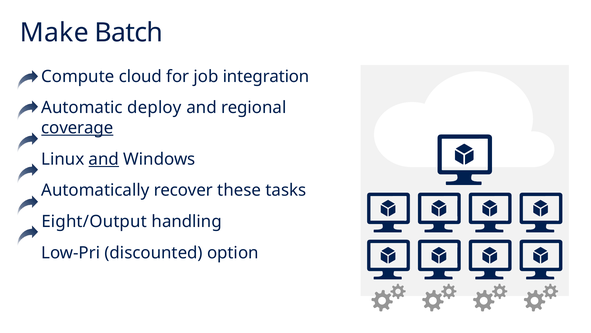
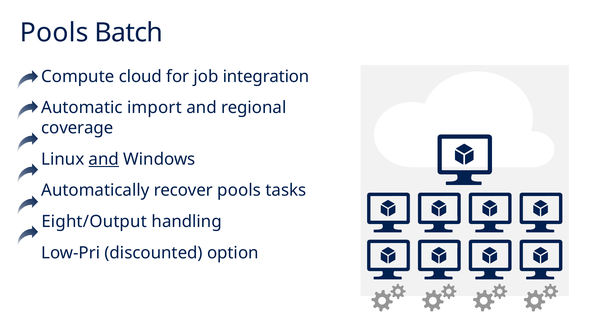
Make: Make -> Pools (54, 33)
deploy: deploy -> import (154, 107)
coverage underline: present -> none (77, 128)
recover these: these -> pools (239, 190)
